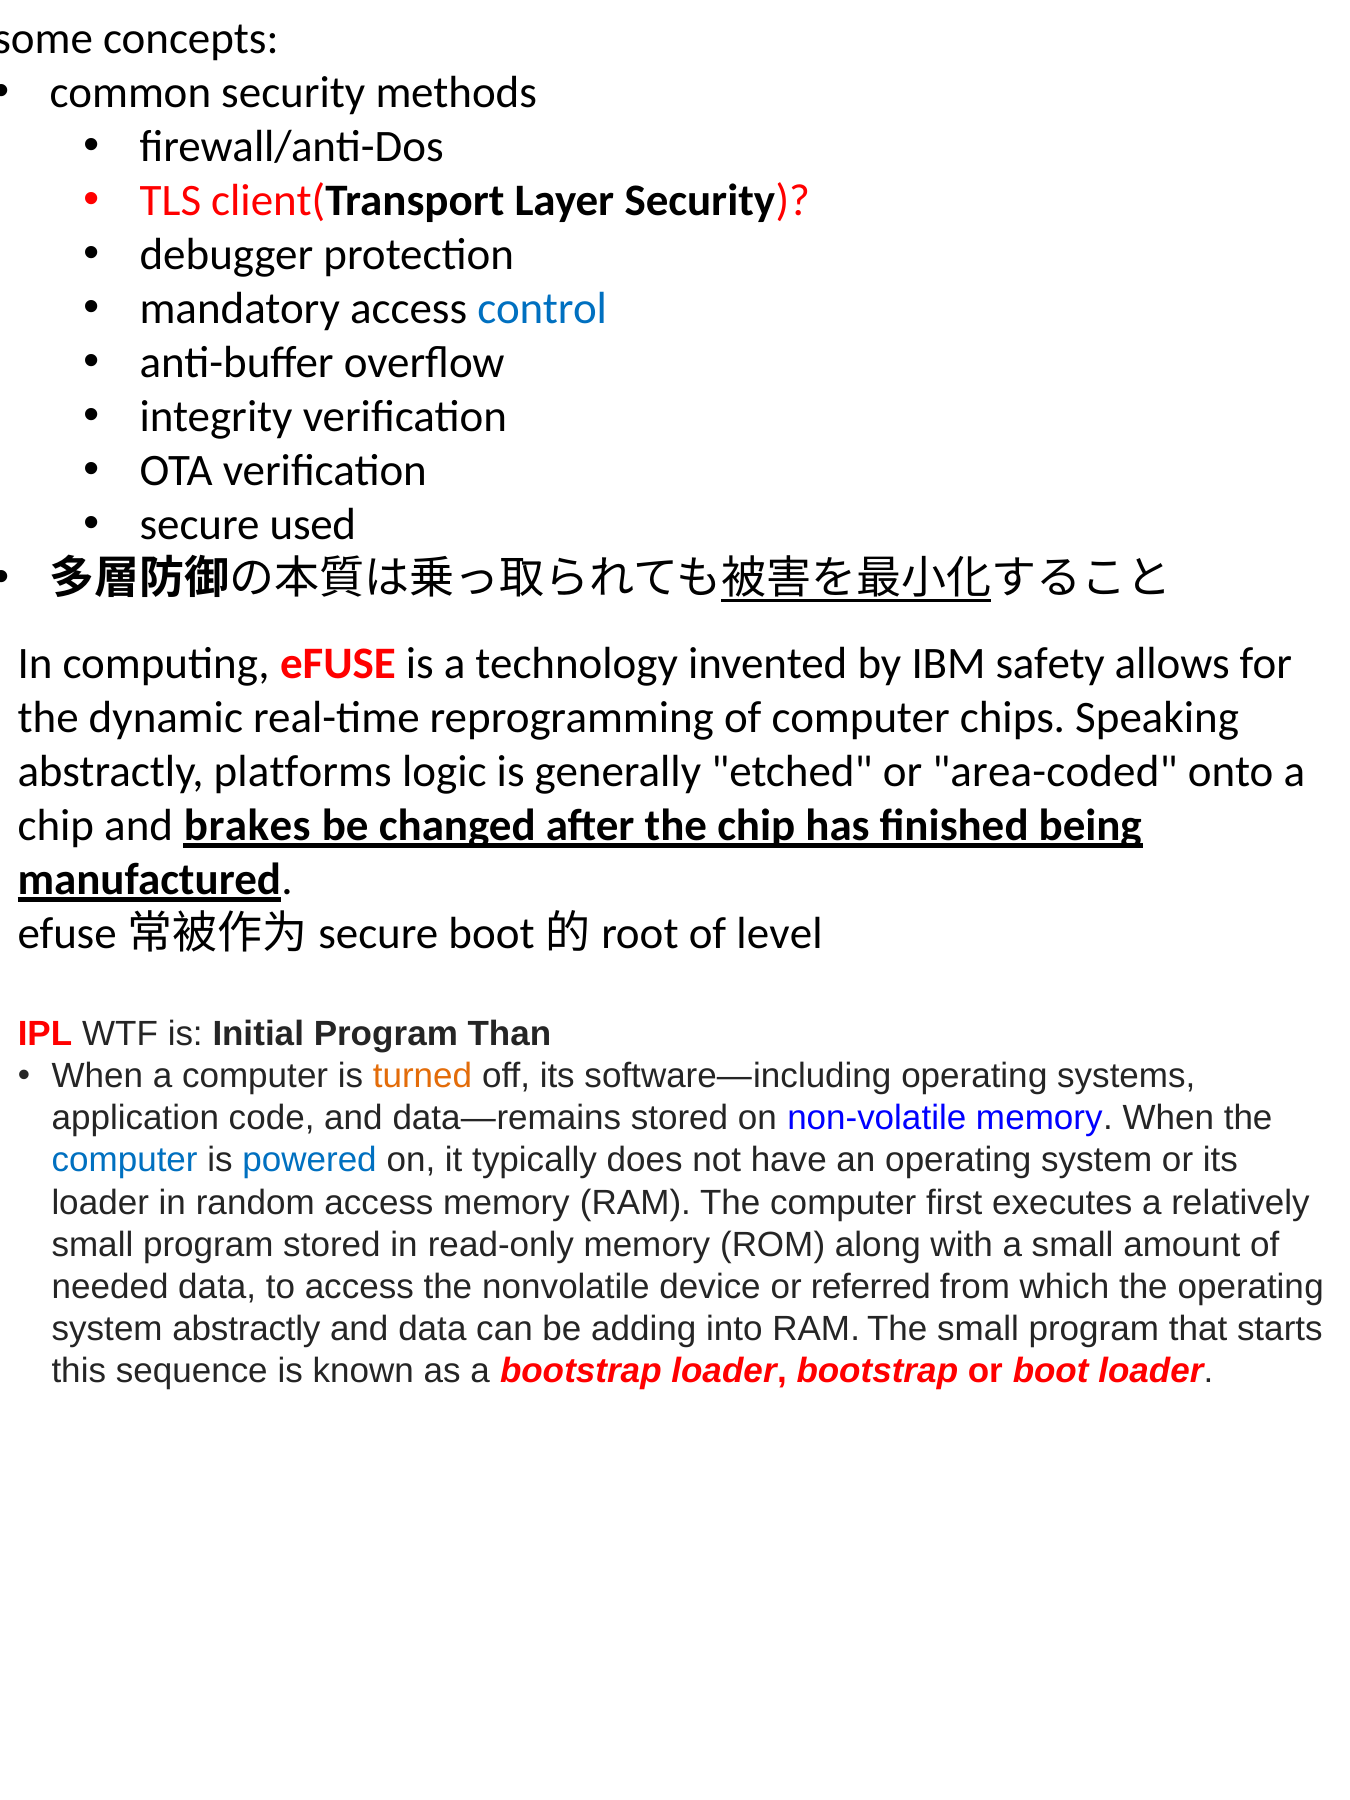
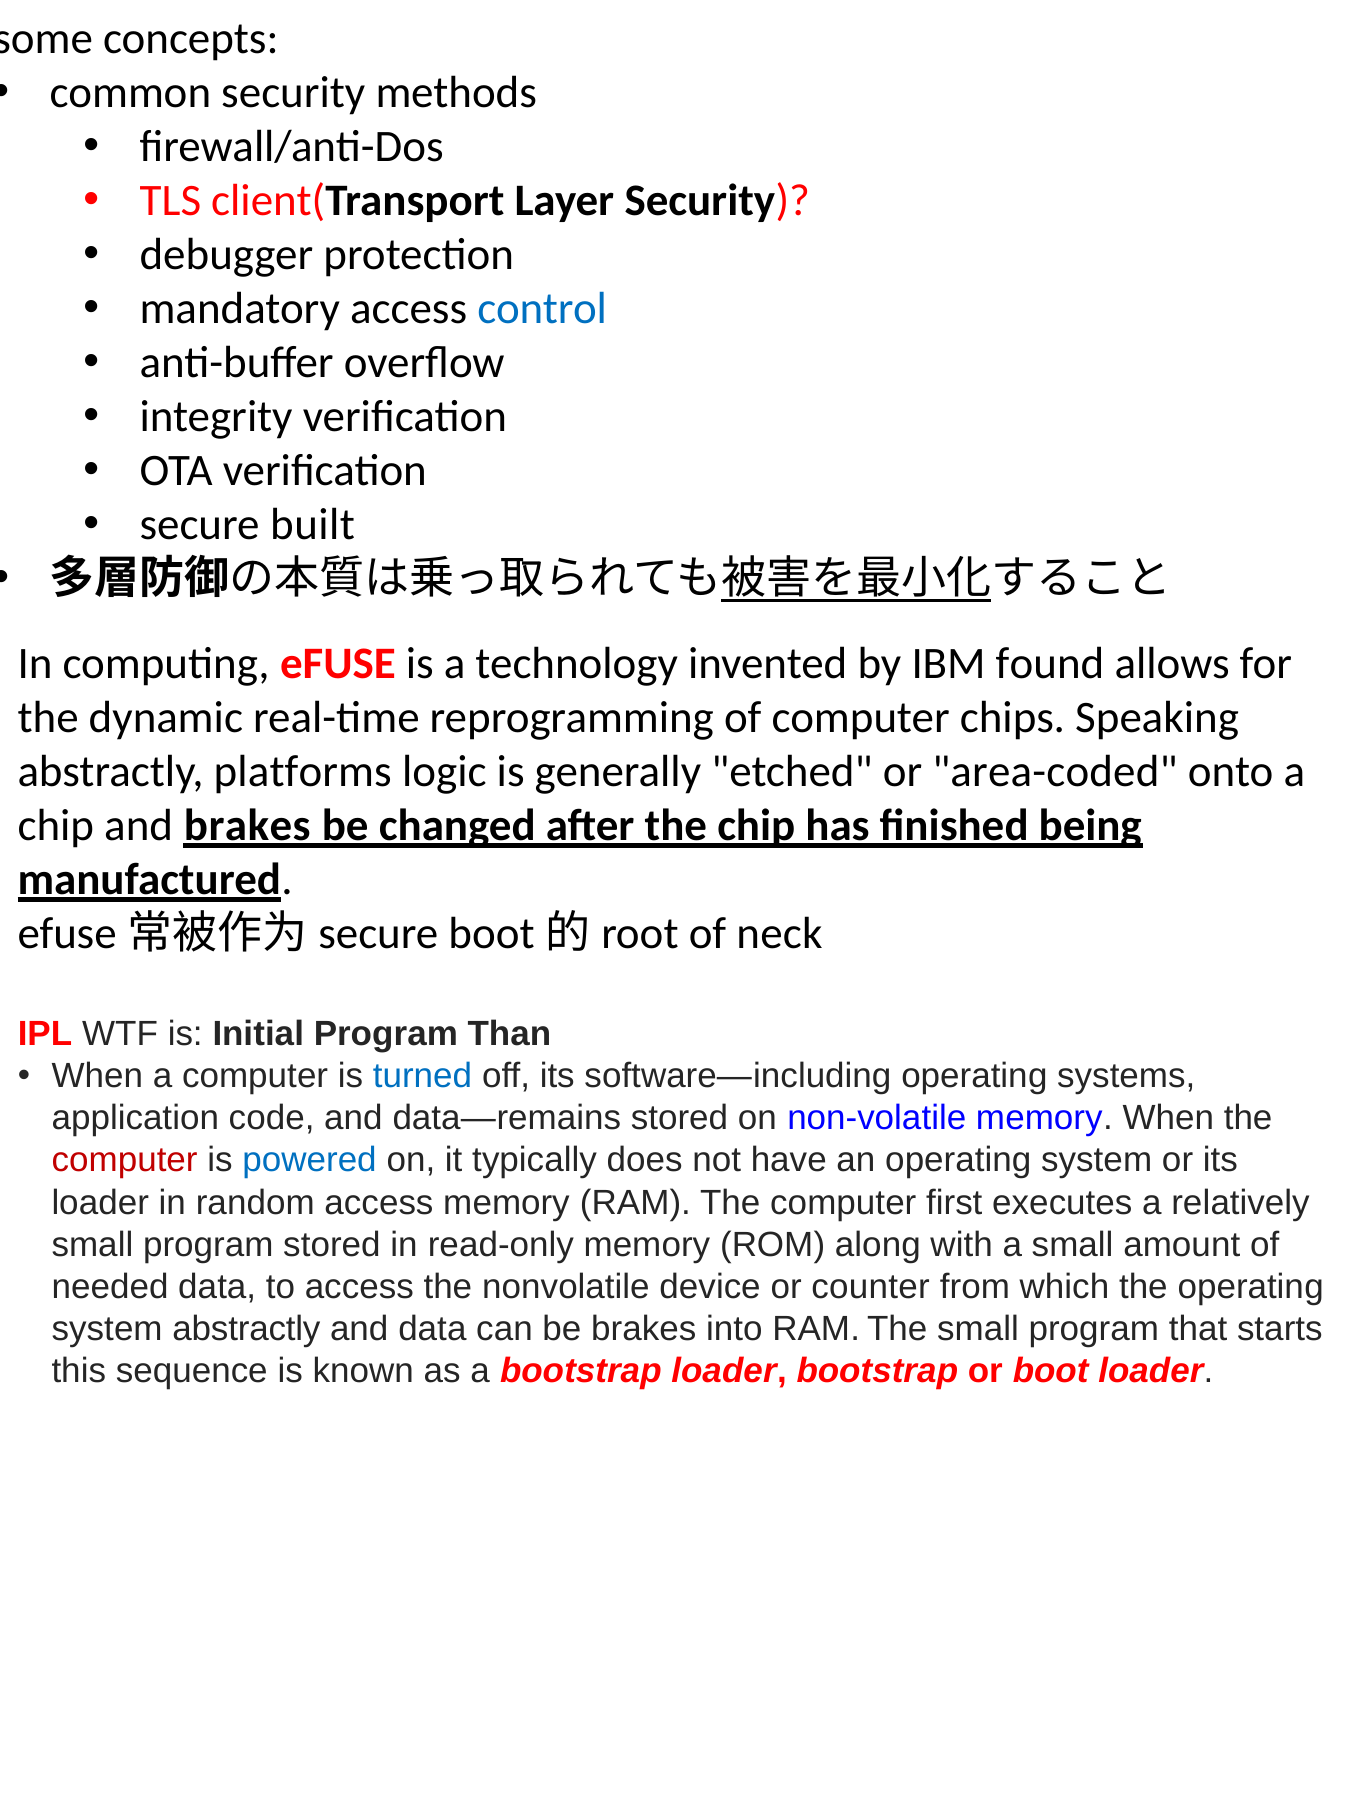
used: used -> built (313, 525)
safety: safety -> found (1050, 664)
level: level -> neck (779, 934)
turned colour: orange -> blue (422, 1076)
computer colour: blue -> red (125, 1160)
referred: referred -> counter (871, 1287)
be adding: adding -> brakes (644, 1329)
